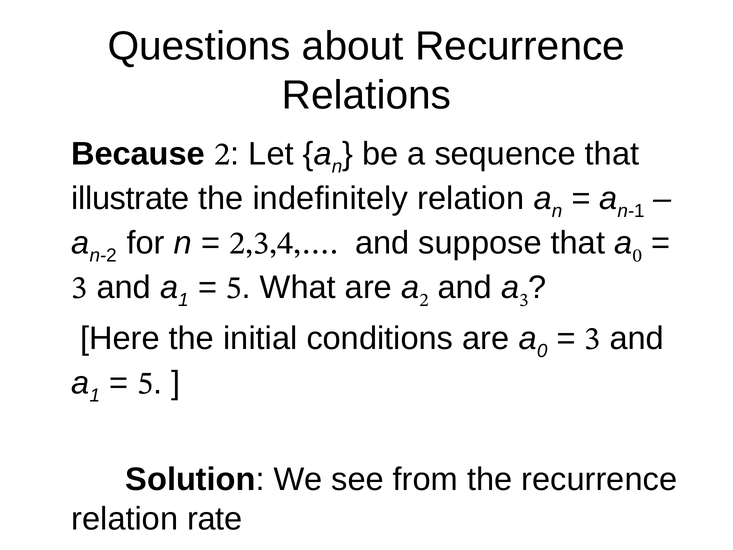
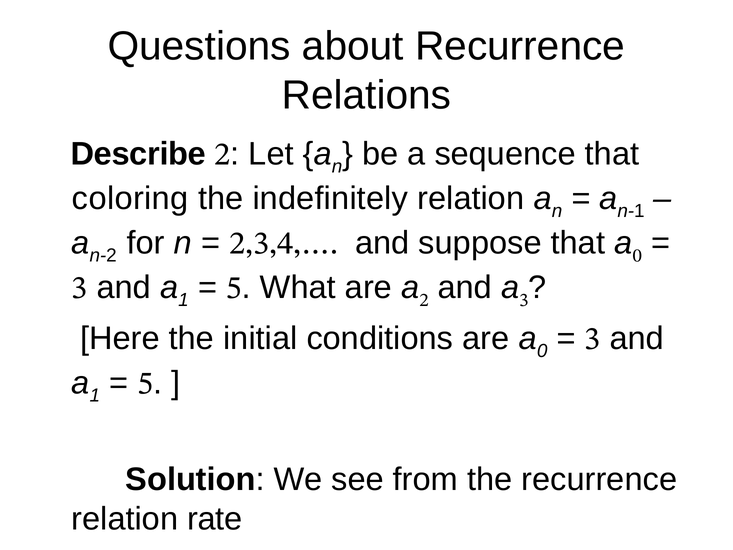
Because: Because -> Describe (138, 154)
illustrate: illustrate -> coloring (130, 198)
